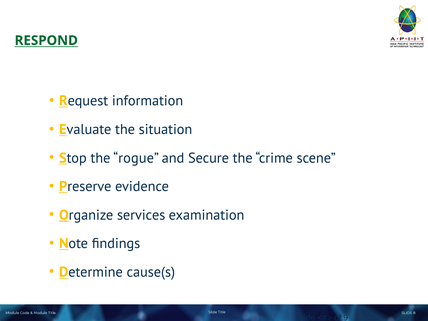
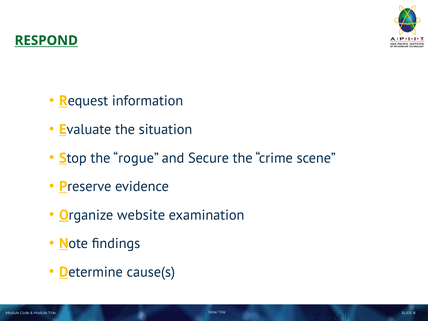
services: services -> website (141, 215)
